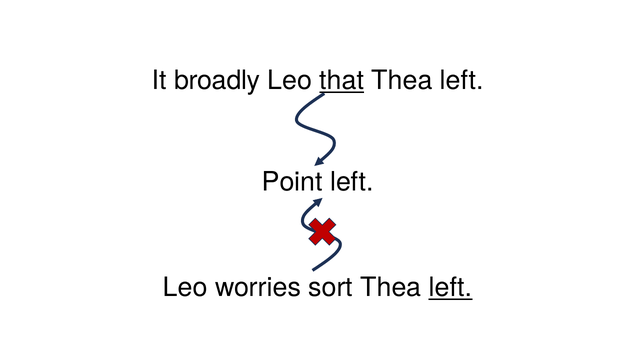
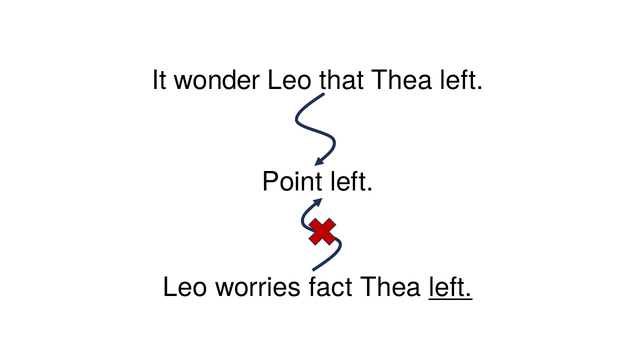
broadly: broadly -> wonder (217, 81)
that underline: present -> none (342, 81)
sort: sort -> fact (330, 288)
